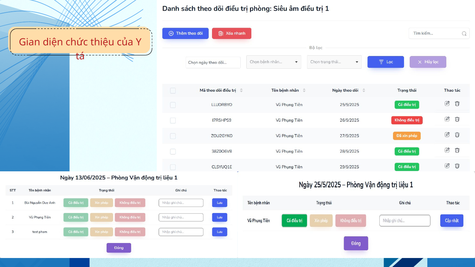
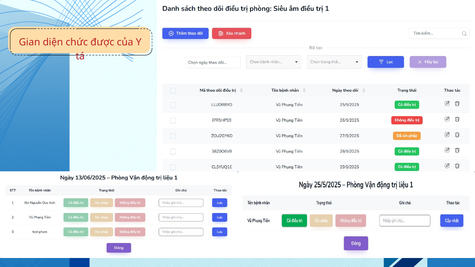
thiệu: thiệu -> được (102, 42)
